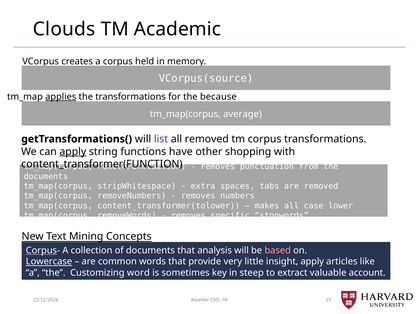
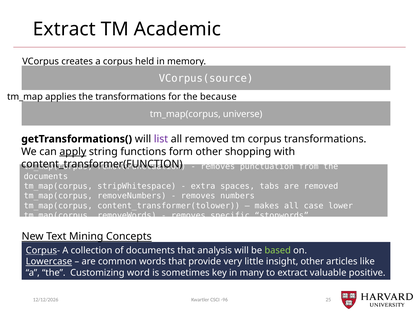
Clouds: Clouds -> Extract (64, 29)
applies underline: present -> none (61, 97)
average: average -> universe (243, 114)
have: have -> form (181, 152)
based colour: pink -> light green (278, 251)
insight apply: apply -> other (312, 262)
steep: steep -> many (252, 273)
account: account -> positive (367, 273)
